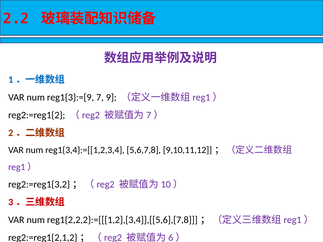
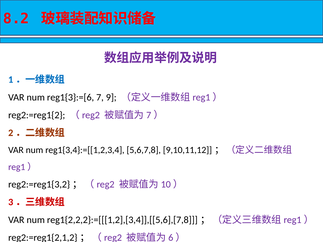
2.2: 2.2 -> 8.2 (16, 19)
reg1{3}:=[9: reg1{3}:=[9 -> reg1{3}:=[6 (71, 97)
